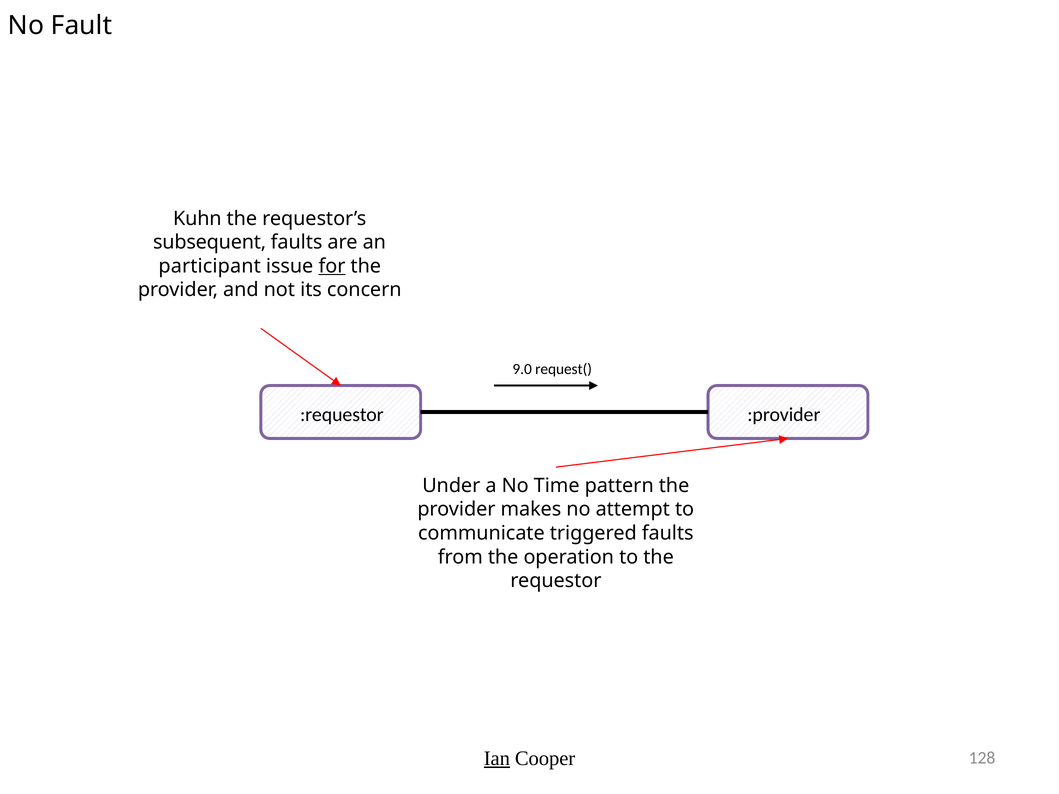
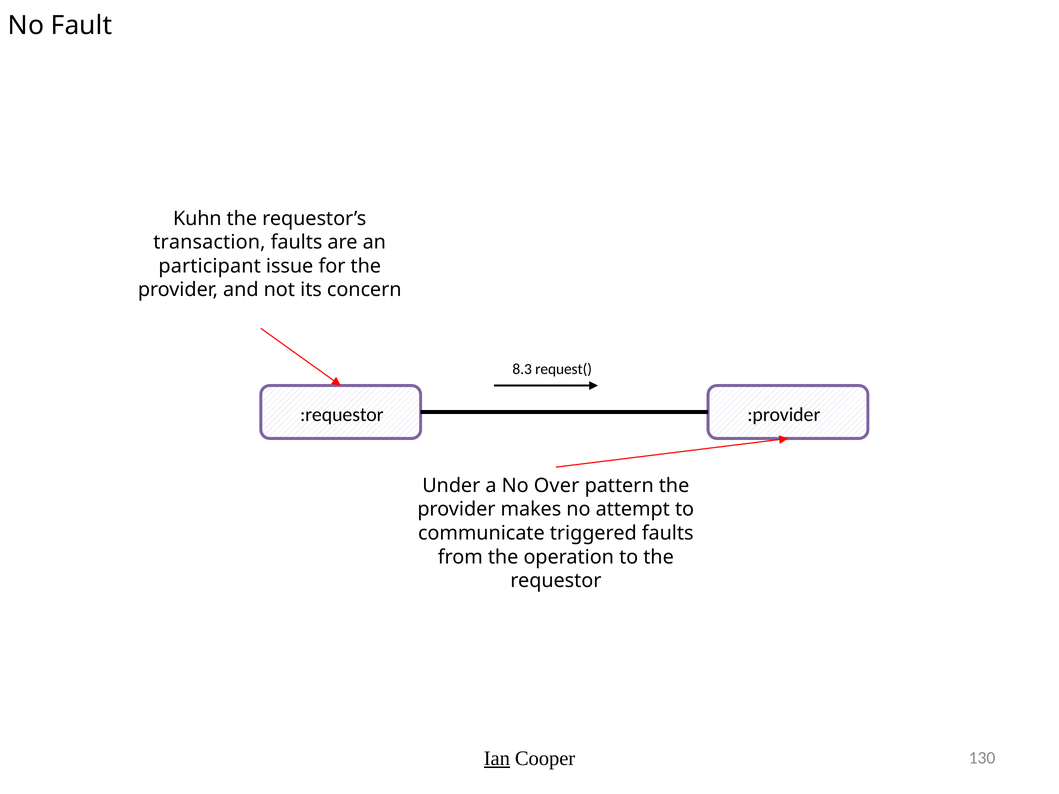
subsequent: subsequent -> transaction (209, 242)
for underline: present -> none (332, 266)
9.0: 9.0 -> 8.3 (522, 369)
Time: Time -> Over (557, 486)
128: 128 -> 130 (982, 758)
